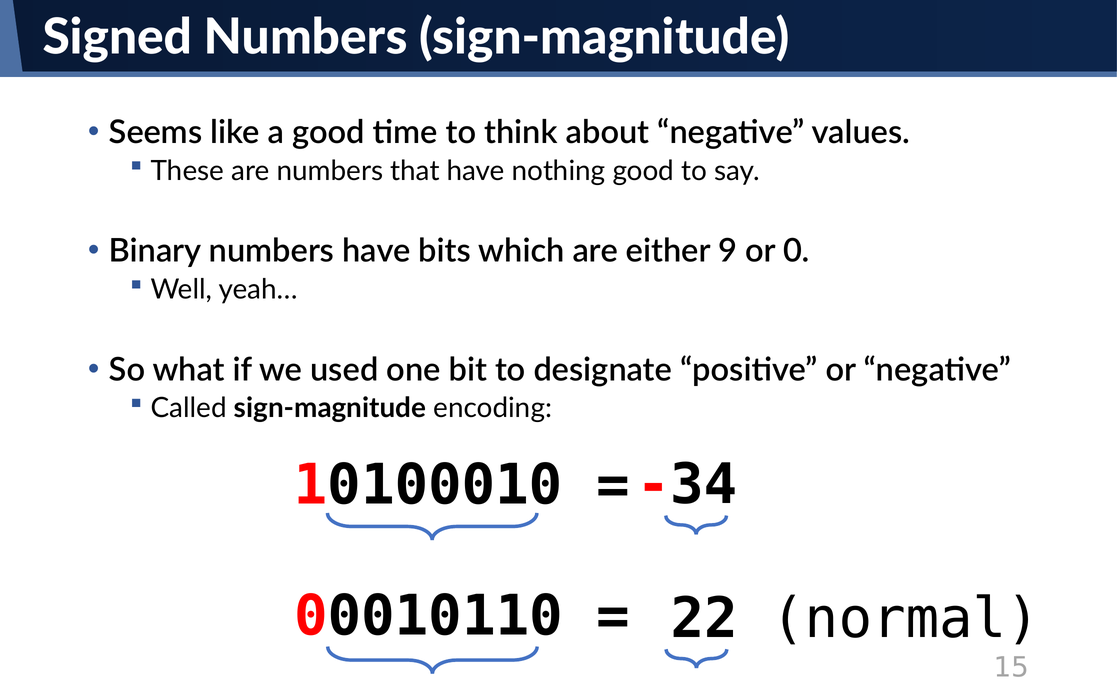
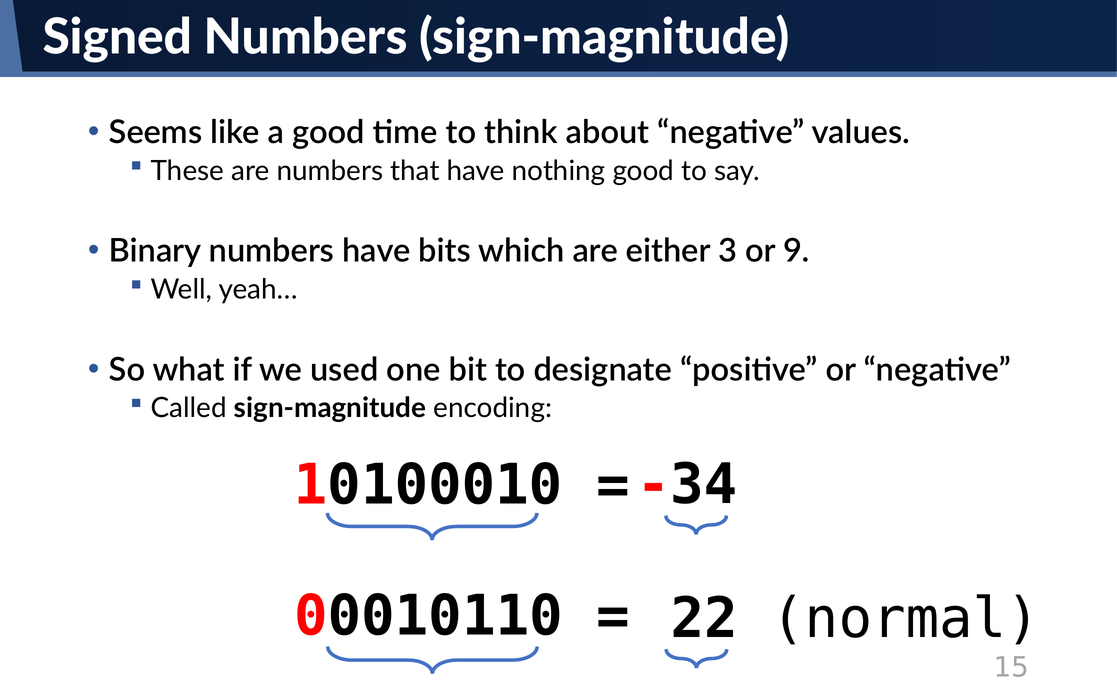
9: 9 -> 3 (728, 251)
0: 0 -> 9 (796, 251)
